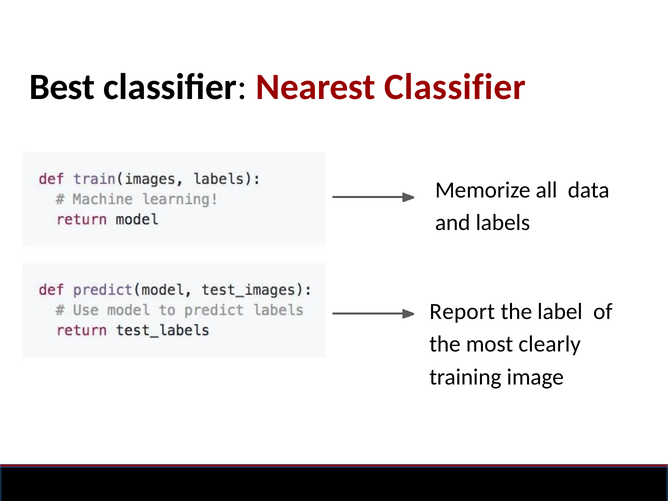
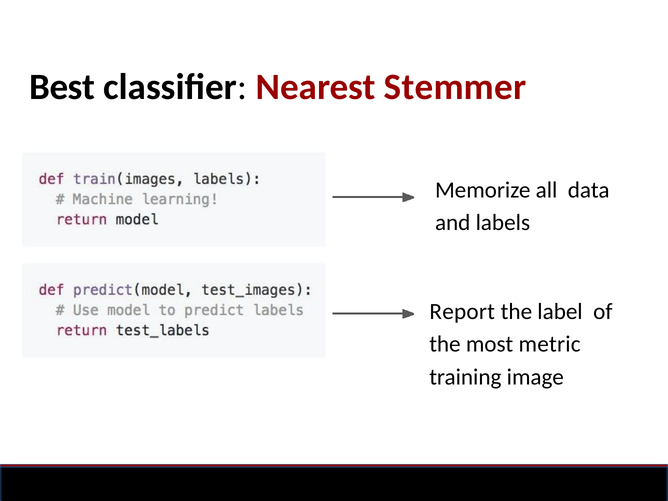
Nearest Classifier: Classifier -> Stemmer (455, 87)
clearly: clearly -> metric (550, 344)
